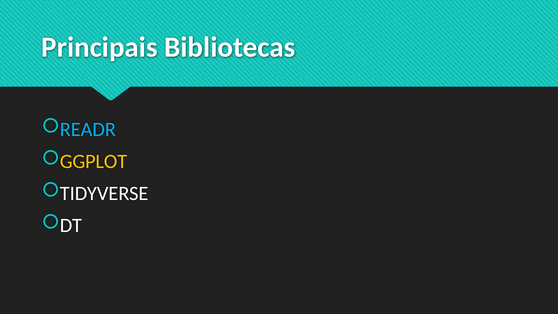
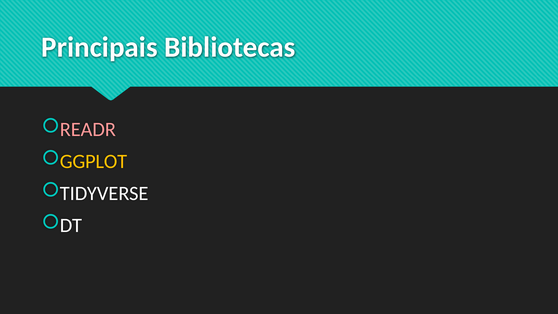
READR colour: light blue -> pink (88, 129)
